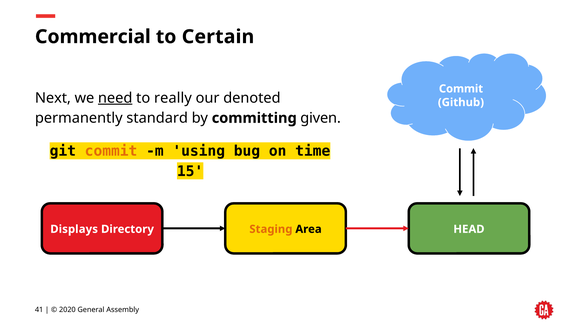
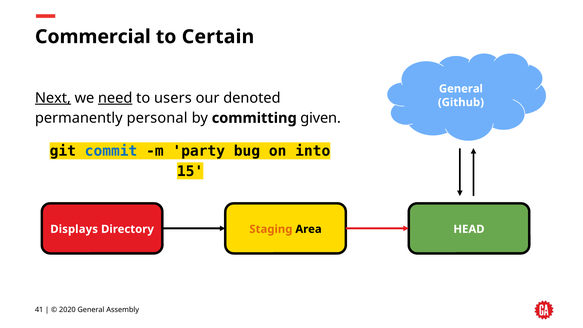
Commit: Commit -> General (461, 89)
Next underline: none -> present (53, 98)
really: really -> users (173, 98)
standard: standard -> personal (157, 118)
commit colour: orange -> blue (111, 151)
using: using -> party (199, 151)
time: time -> into (313, 151)
